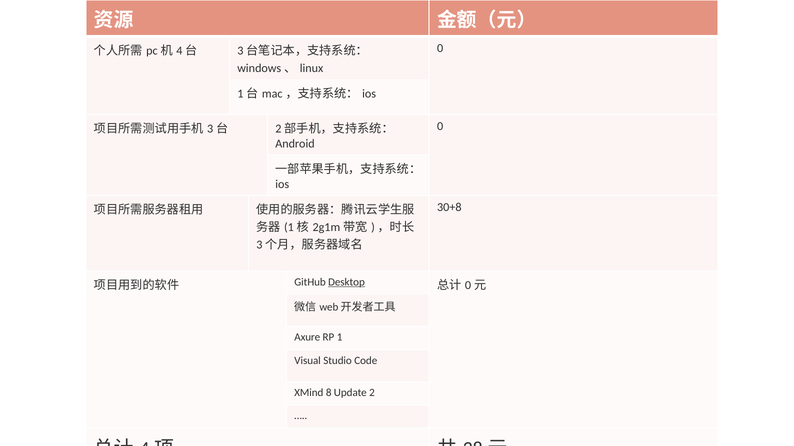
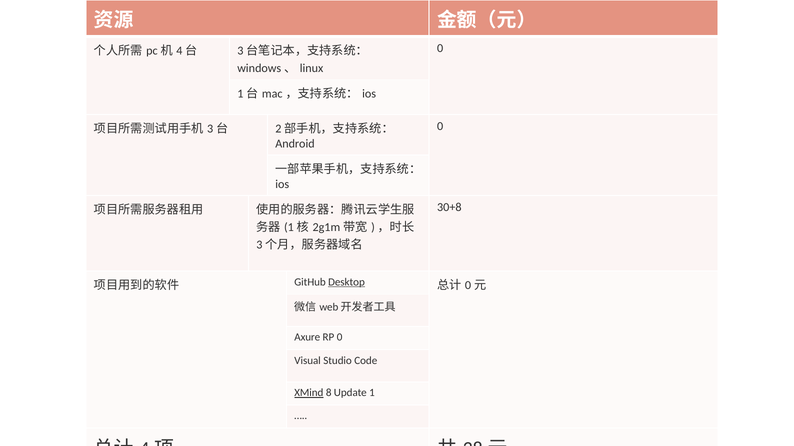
RP 1: 1 -> 0 (340, 338)
XMind underline: none -> present (309, 393)
Update 2: 2 -> 1 (372, 393)
